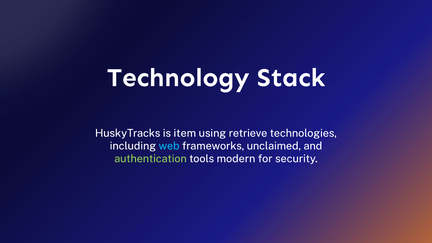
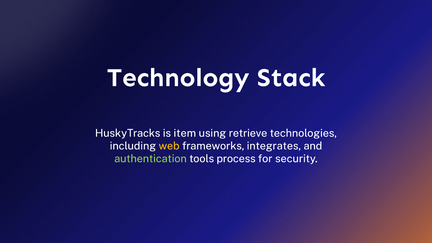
web colour: light blue -> yellow (169, 146)
unclaimed: unclaimed -> integrates (274, 146)
modern: modern -> process (236, 159)
